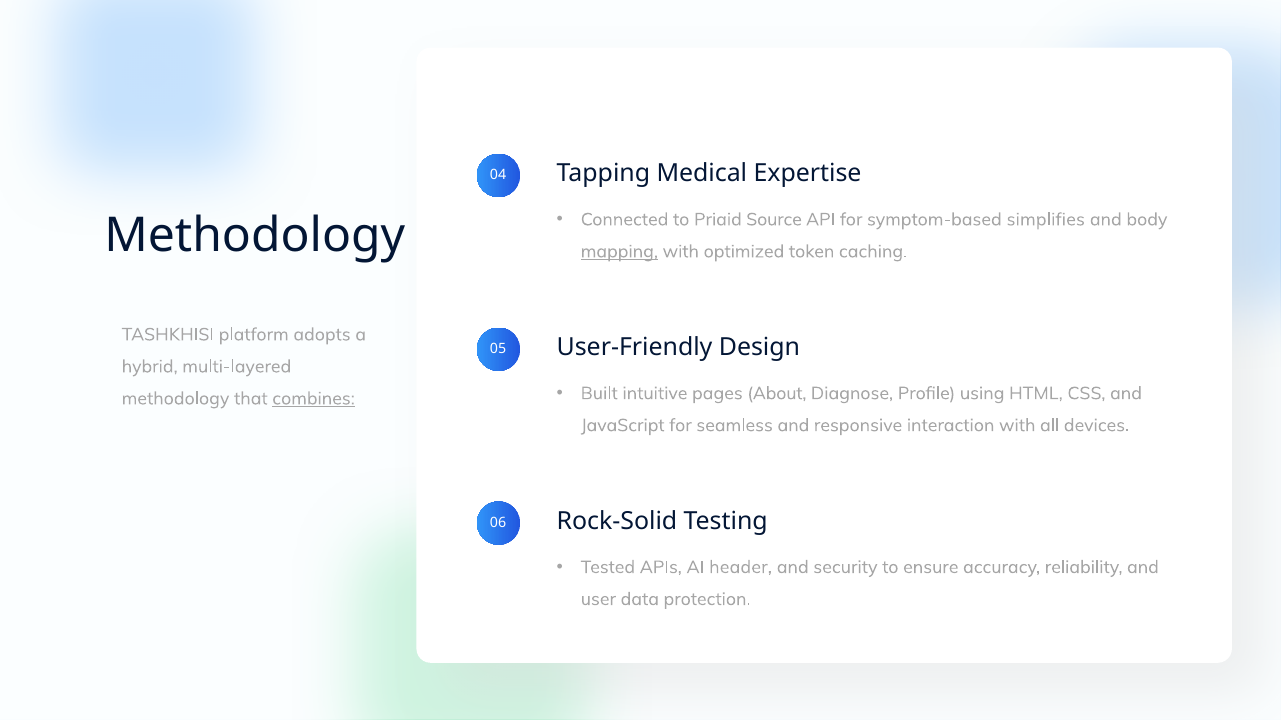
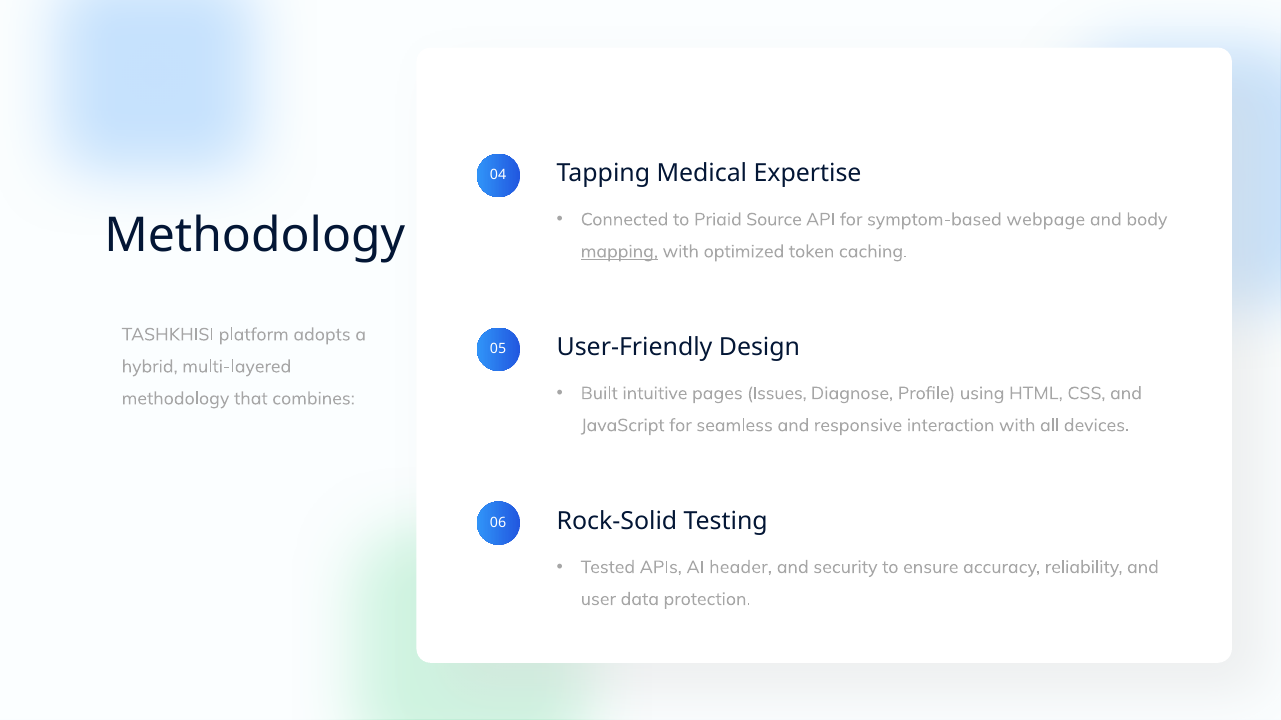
simplifies: simplifies -> webpage (1046, 220)
About: About -> Issues (777, 394)
combines underline: present -> none (314, 399)
